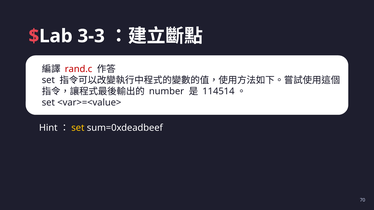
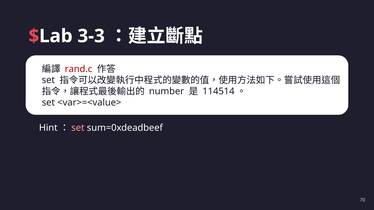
set colour: yellow -> pink (78, 128)
